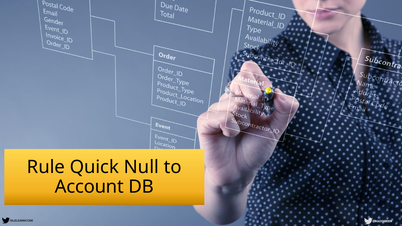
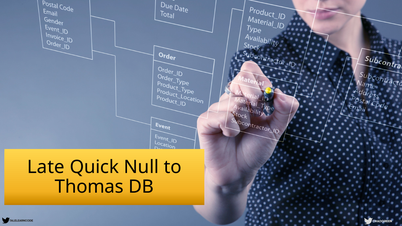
Rule: Rule -> Late (46, 167)
Account: Account -> Thomas (89, 187)
